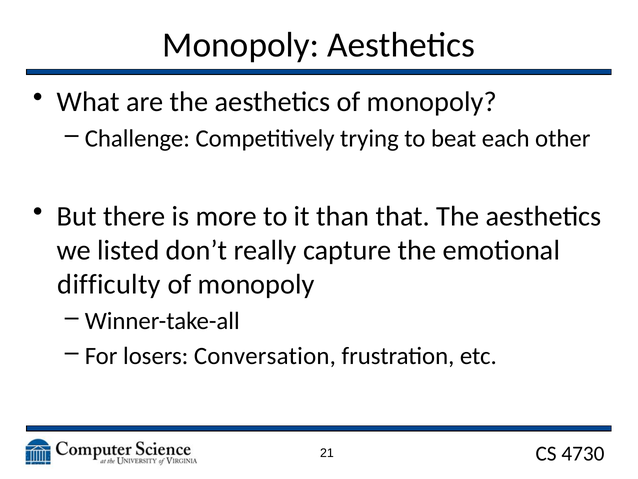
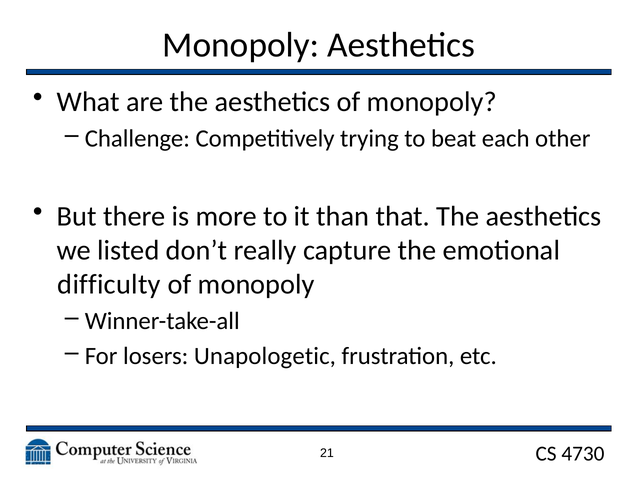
Conversation: Conversation -> Unapologetic (265, 356)
